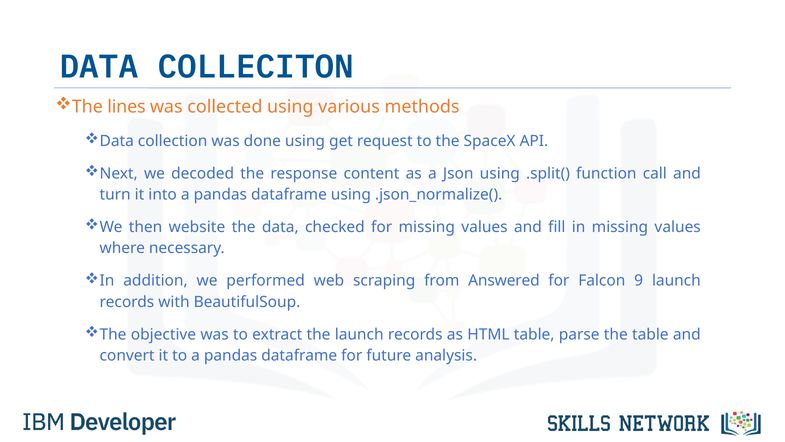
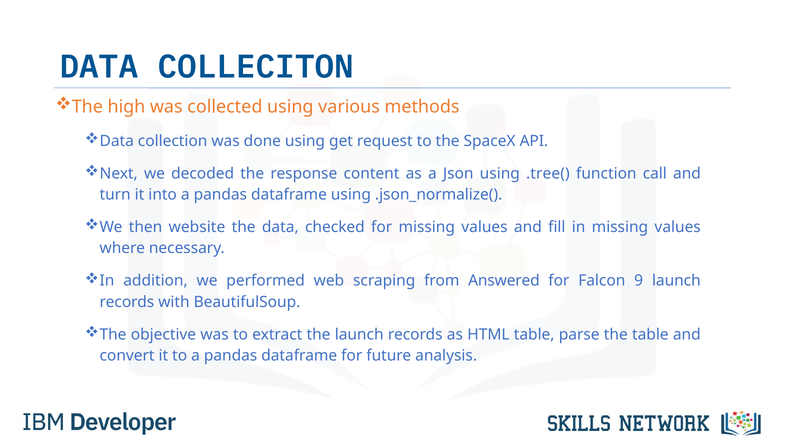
lines: lines -> high (126, 107)
.split(: .split( -> .tree( (548, 173)
